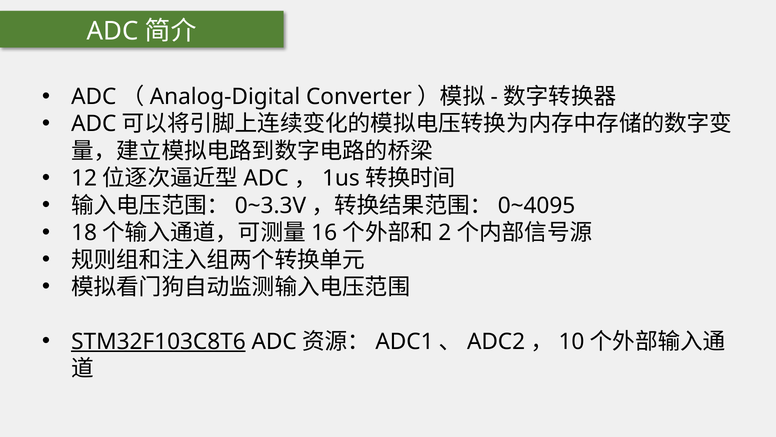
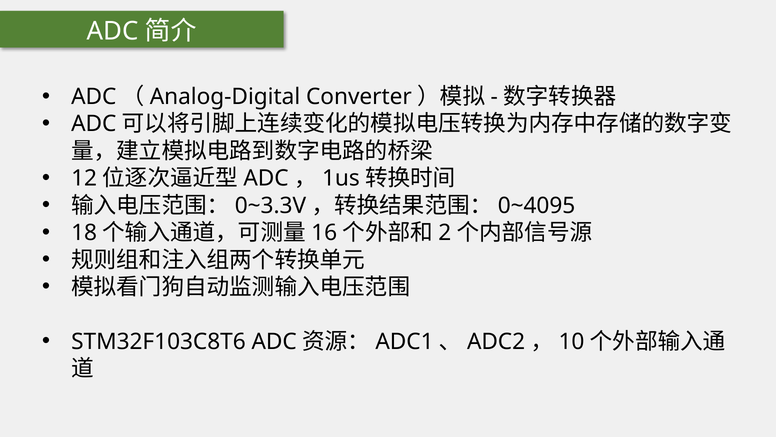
STM32F103C8T6 underline: present -> none (158, 341)
